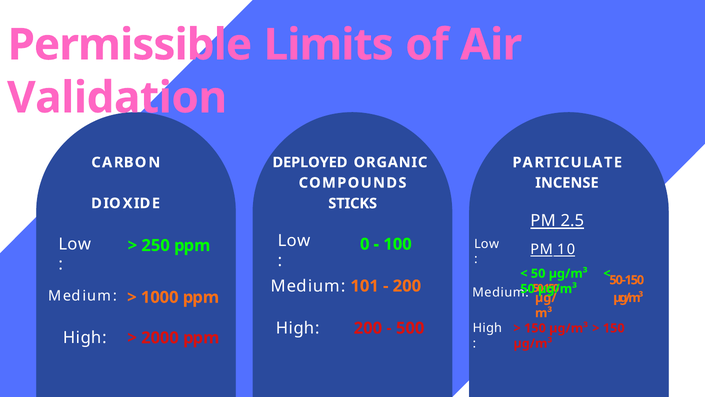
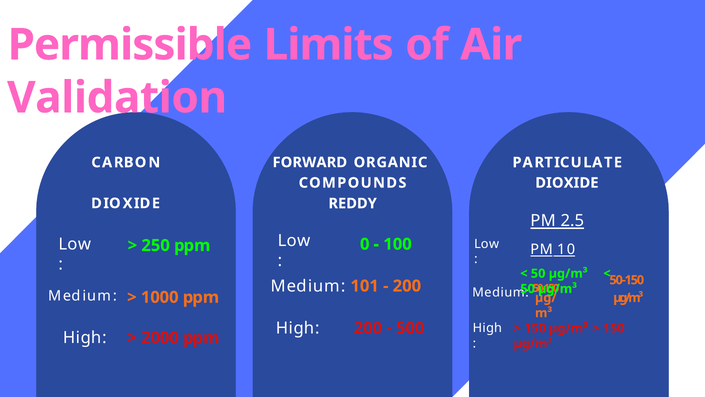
DEPLOYED: DEPLOYED -> FORWARD (310, 162)
INCENSE: INCENSE -> DIOXIDE (567, 183)
STICKS: STICKS -> REDDY (353, 203)
